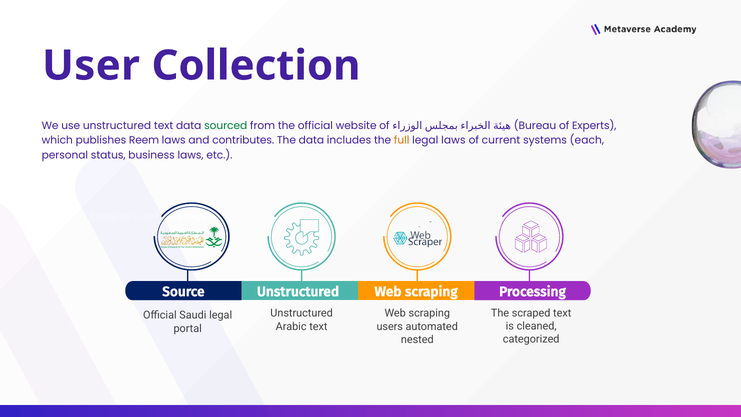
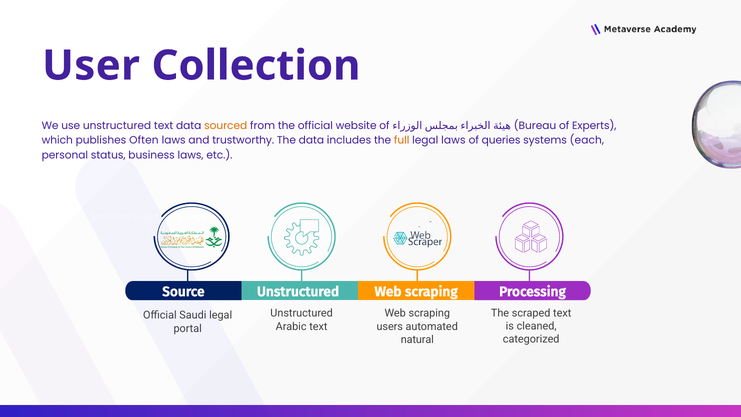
sourced colour: green -> orange (226, 126)
Reem: Reem -> Often (144, 140)
contributes: contributes -> trustworthy (243, 140)
current: current -> queries (501, 140)
nested: nested -> natural (417, 339)
